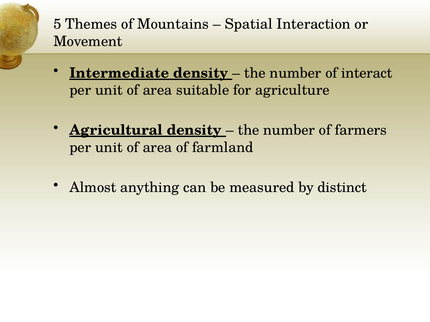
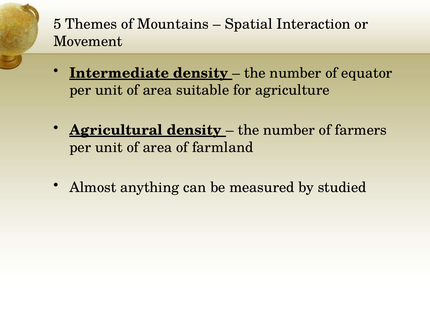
interact: interact -> equator (367, 73)
distinct: distinct -> studied (342, 188)
